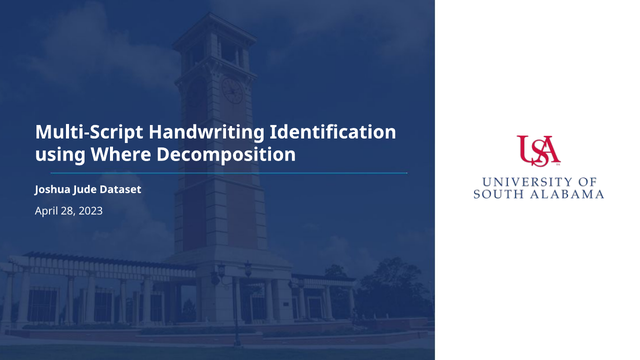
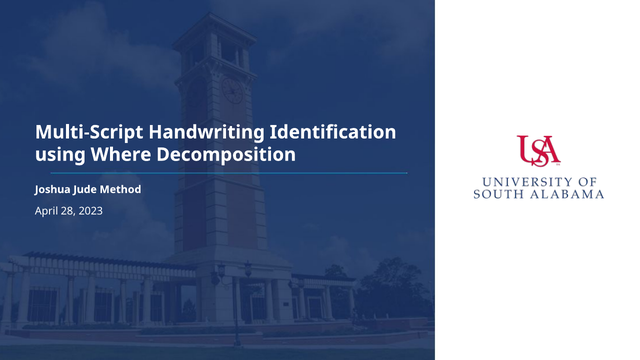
Dataset: Dataset -> Method (120, 190)
